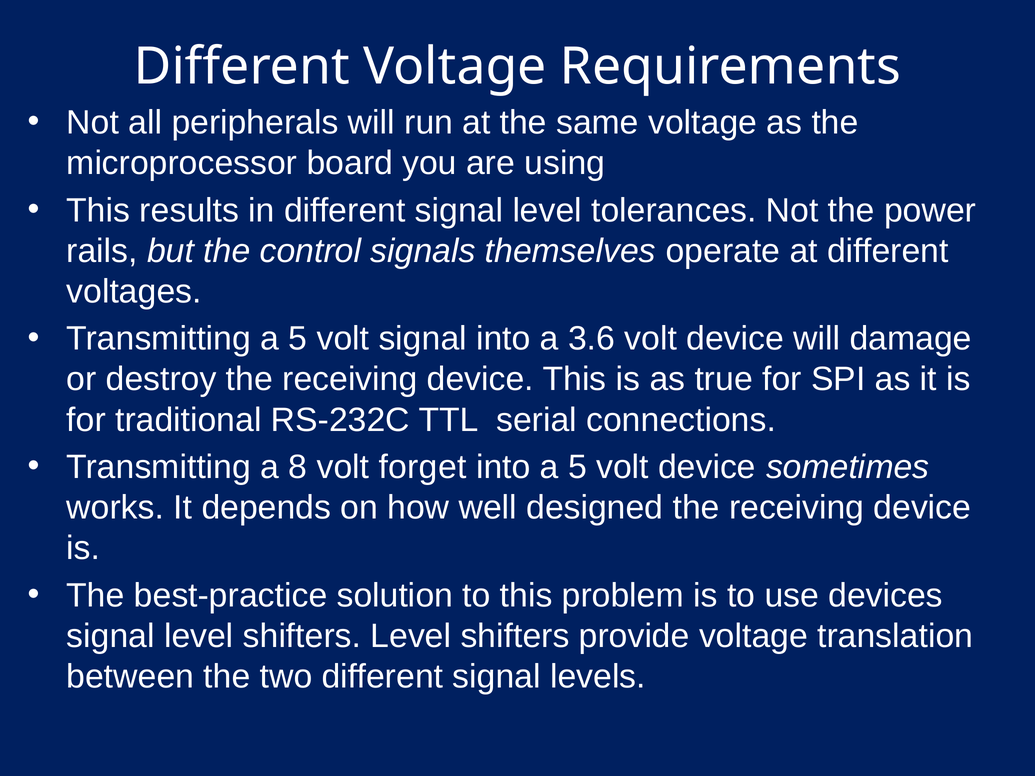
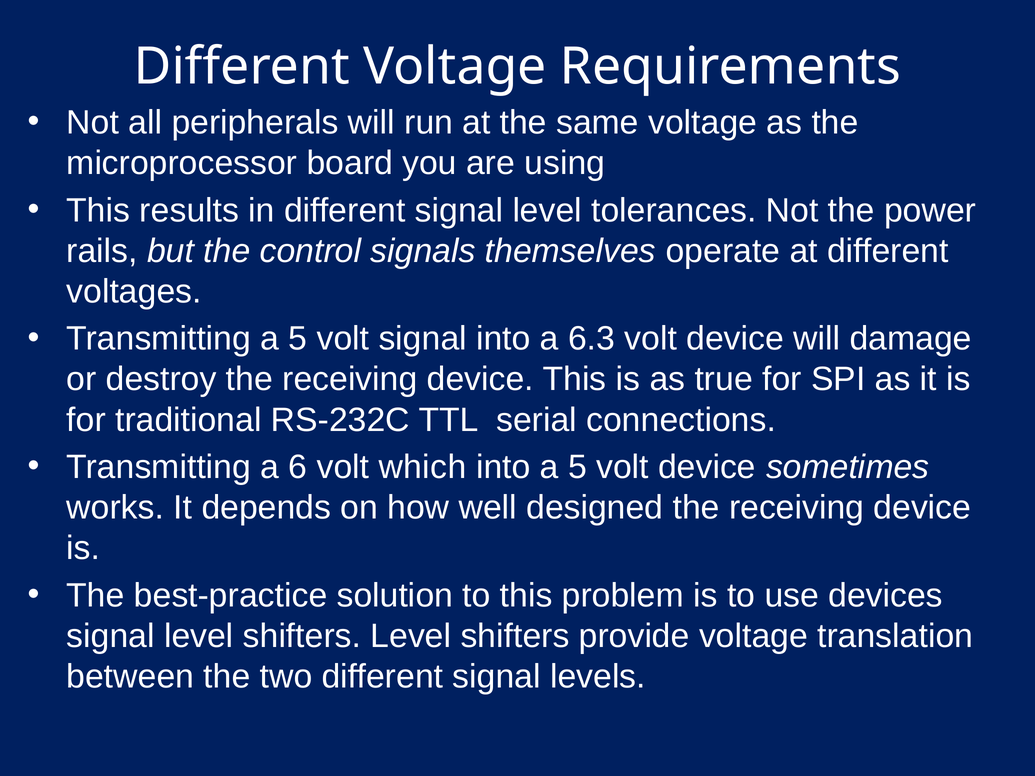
3.6: 3.6 -> 6.3 (592, 339)
8: 8 -> 6 (298, 467)
forget: forget -> which (422, 467)
